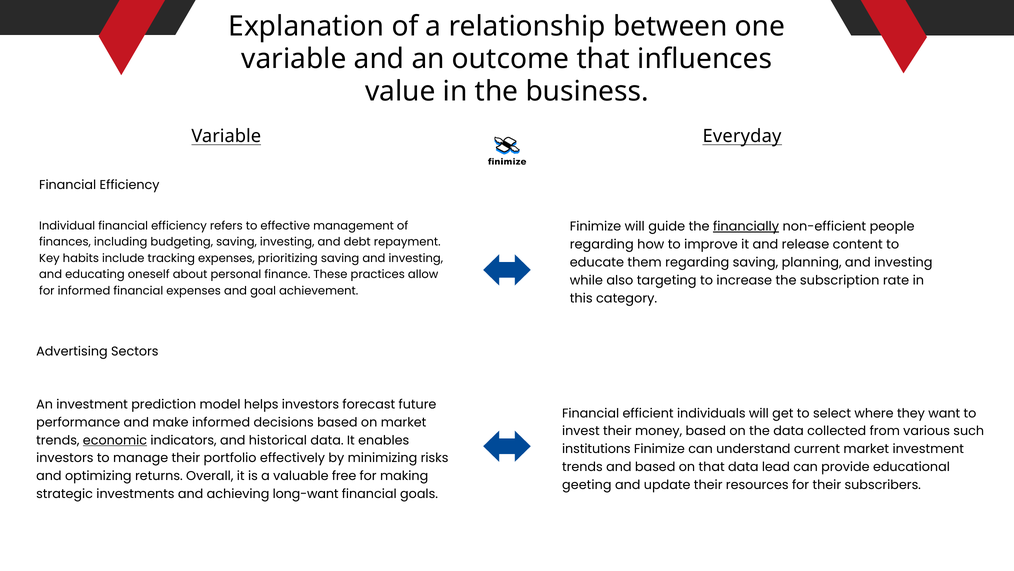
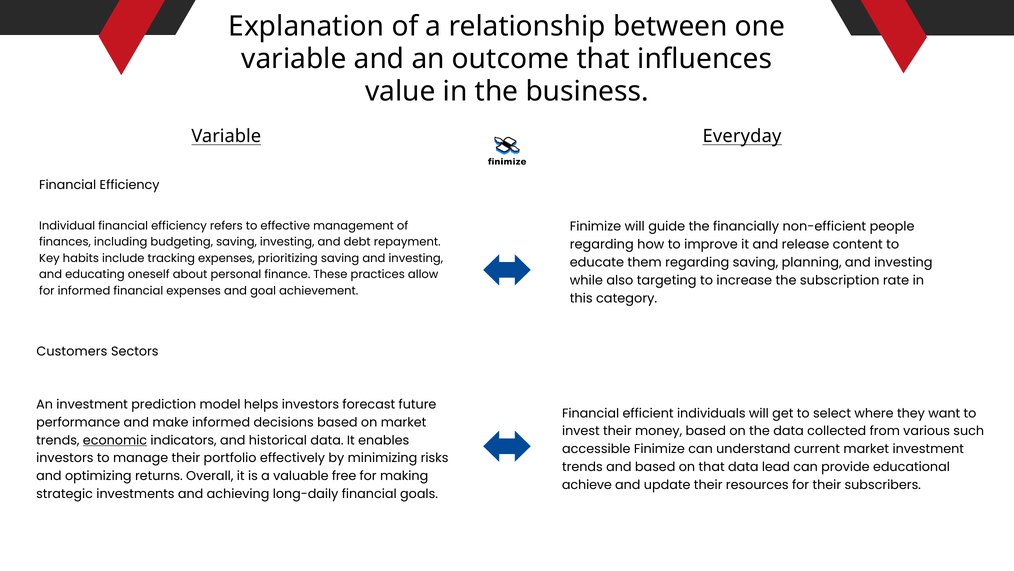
financially underline: present -> none (746, 226)
Advertising: Advertising -> Customers (72, 351)
institutions: institutions -> accessible (596, 449)
geeting: geeting -> achieve (587, 484)
long-want: long-want -> long-daily (306, 493)
